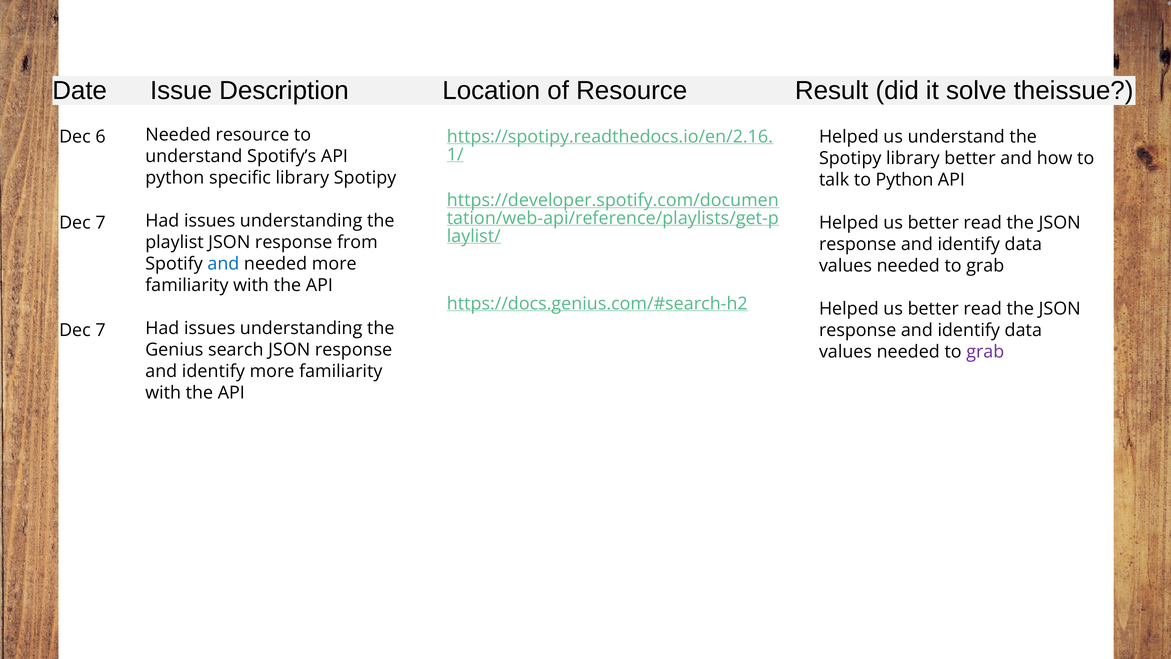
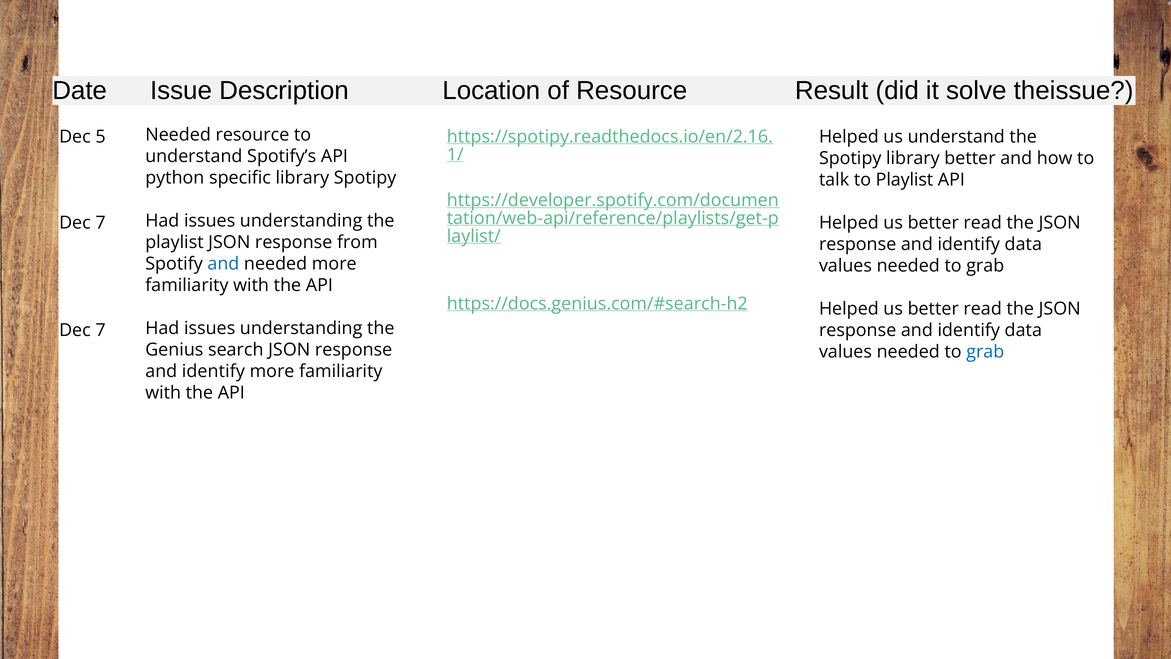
6: 6 -> 5 (100, 137)
to Python: Python -> Playlist (904, 180)
grab colour: purple -> blue (985, 351)
